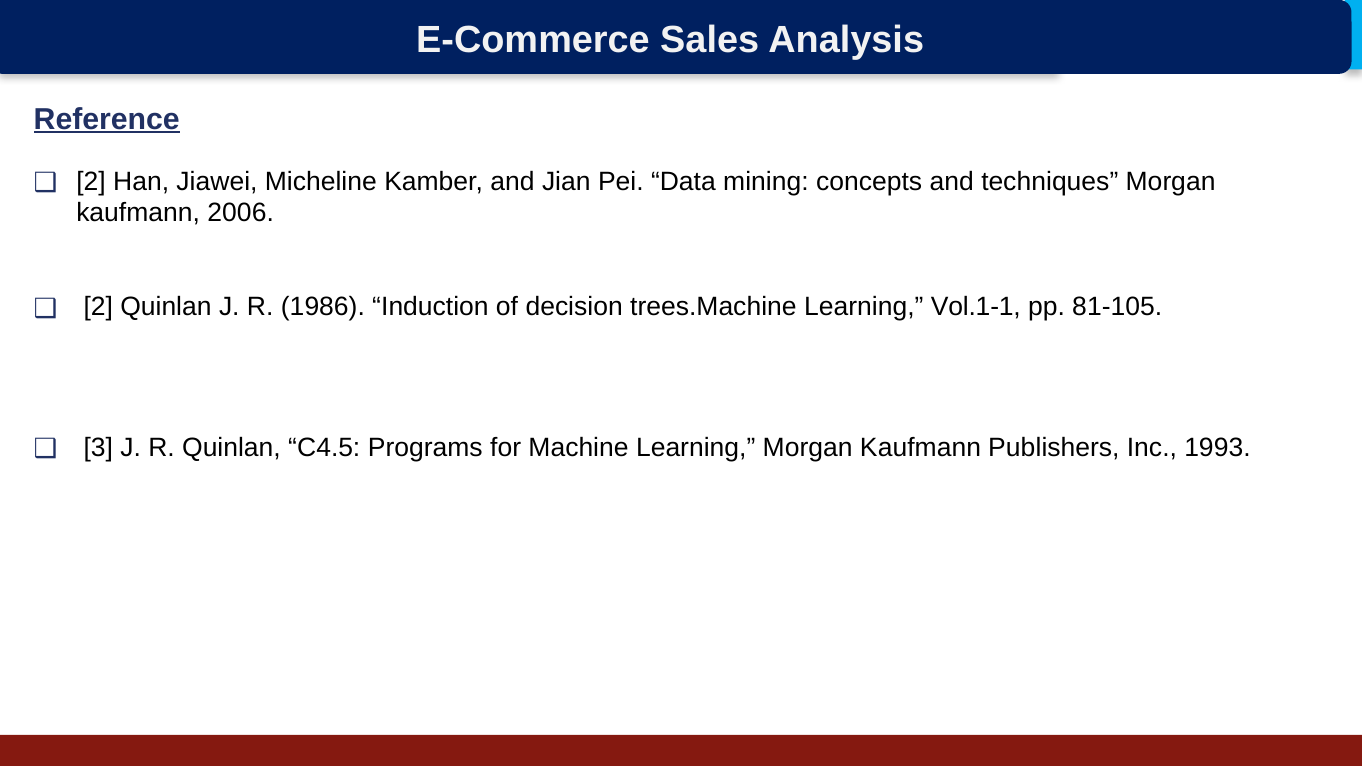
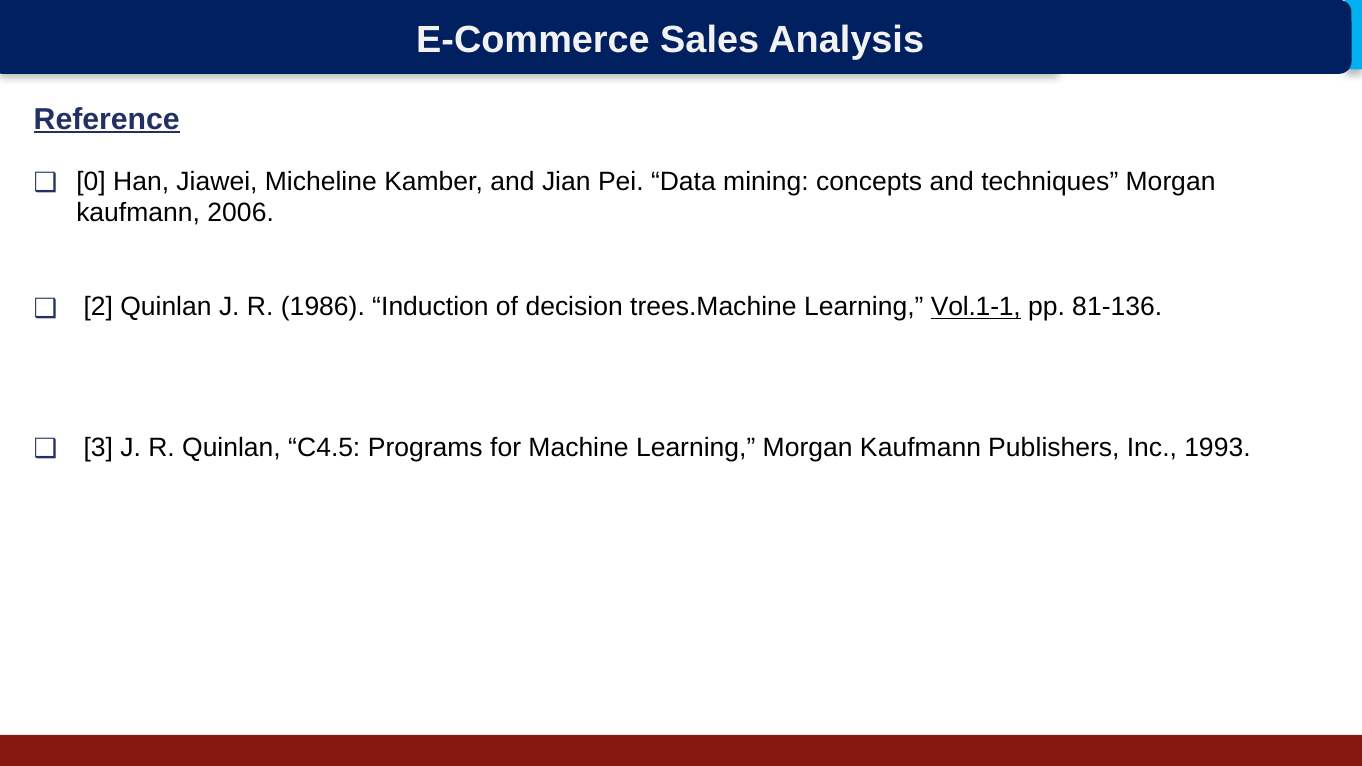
2: 2 -> 0 (91, 181)
Vol.1-1 underline: none -> present (976, 307)
81-105: 81-105 -> 81-136 (1117, 307)
